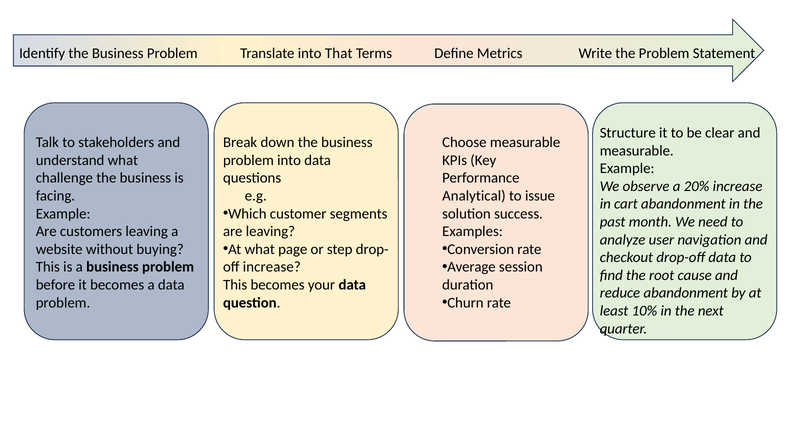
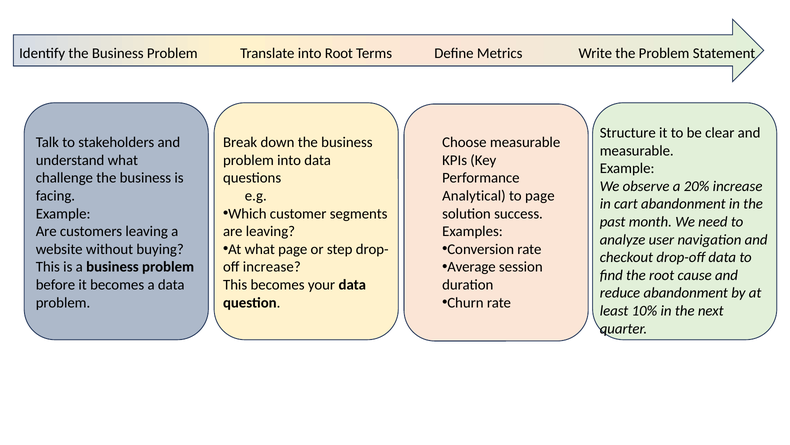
into That: That -> Root (339, 53)
to issue: issue -> page (540, 196)
